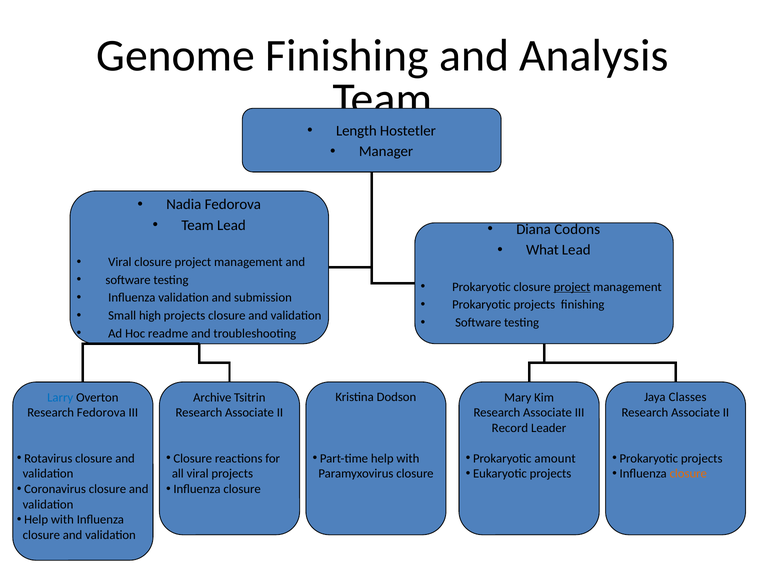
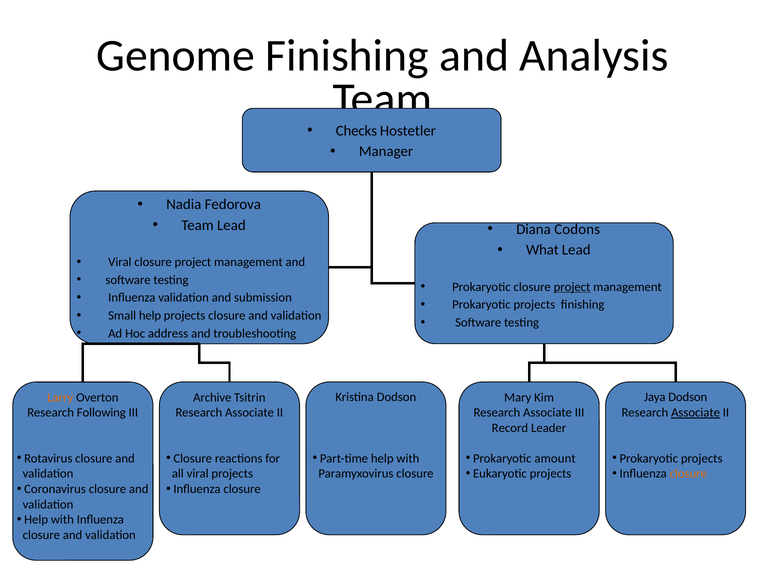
Length: Length -> Checks (356, 131)
Small high: high -> help (150, 316)
readme: readme -> address (168, 334)
Larry colour: blue -> orange (60, 398)
Jaya Classes: Classes -> Dodson (688, 398)
Research Fedorova: Fedorova -> Following (101, 413)
Associate underline: none -> present (696, 413)
